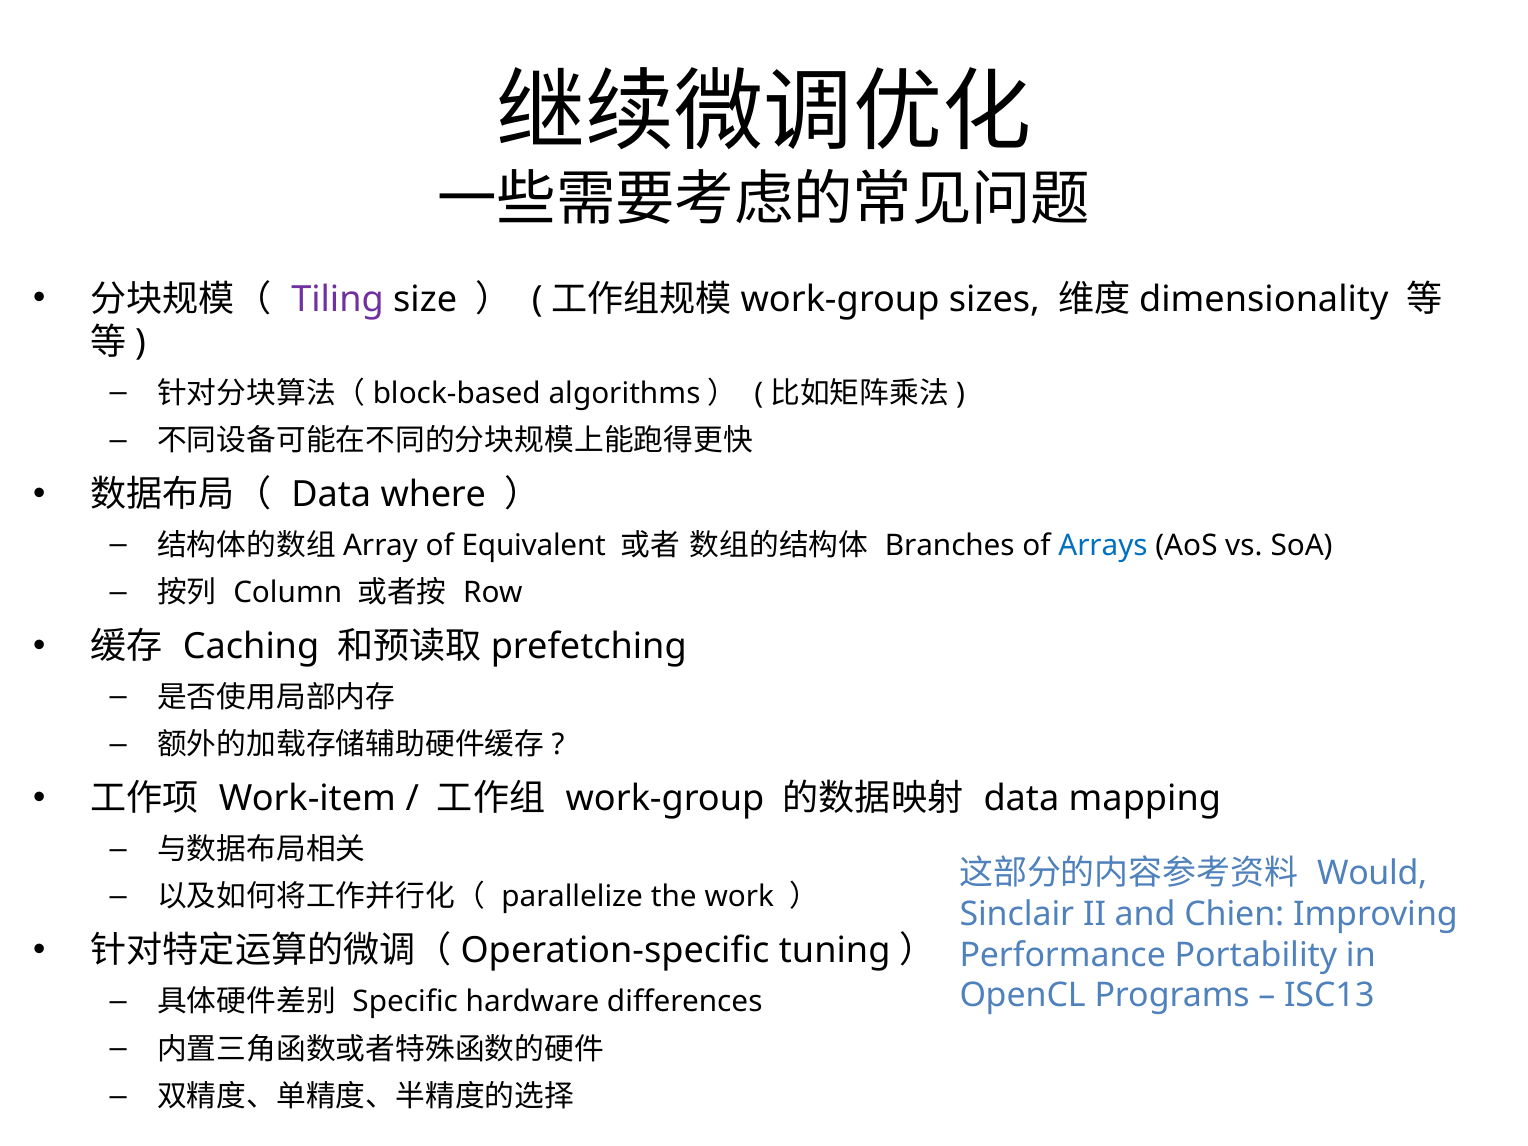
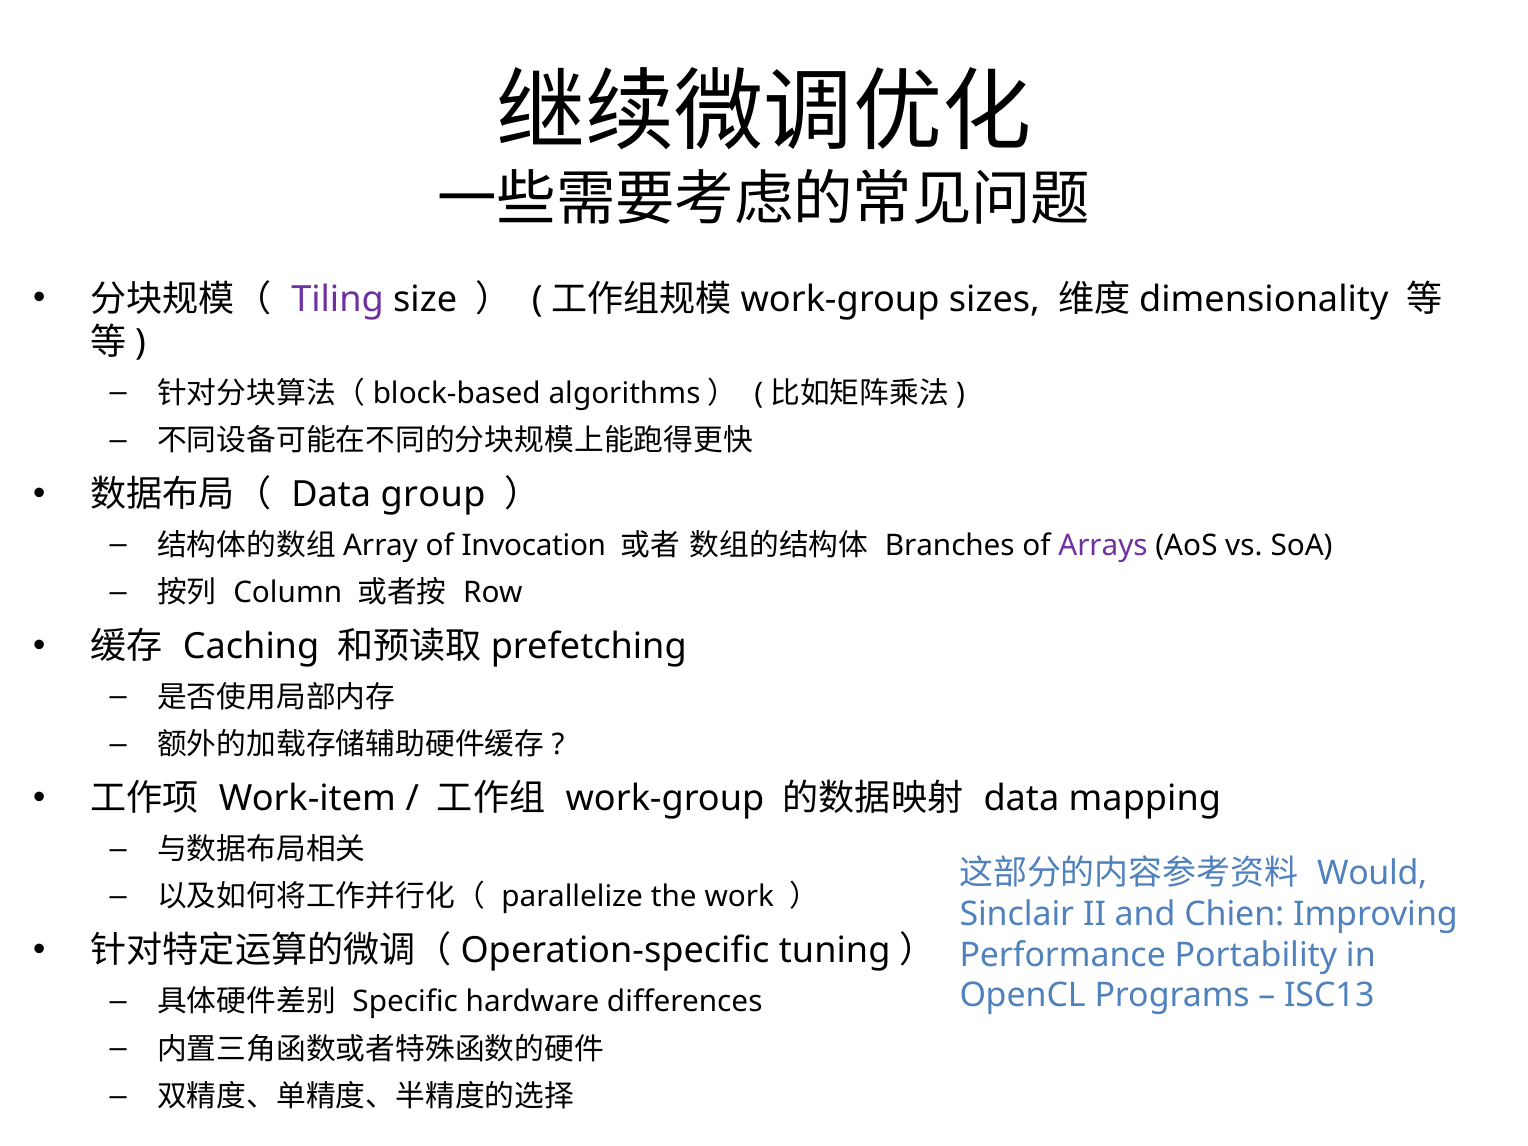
where: where -> group (433, 494)
Equivalent: Equivalent -> Invocation (534, 545)
Arrays colour: blue -> purple (1103, 545)
